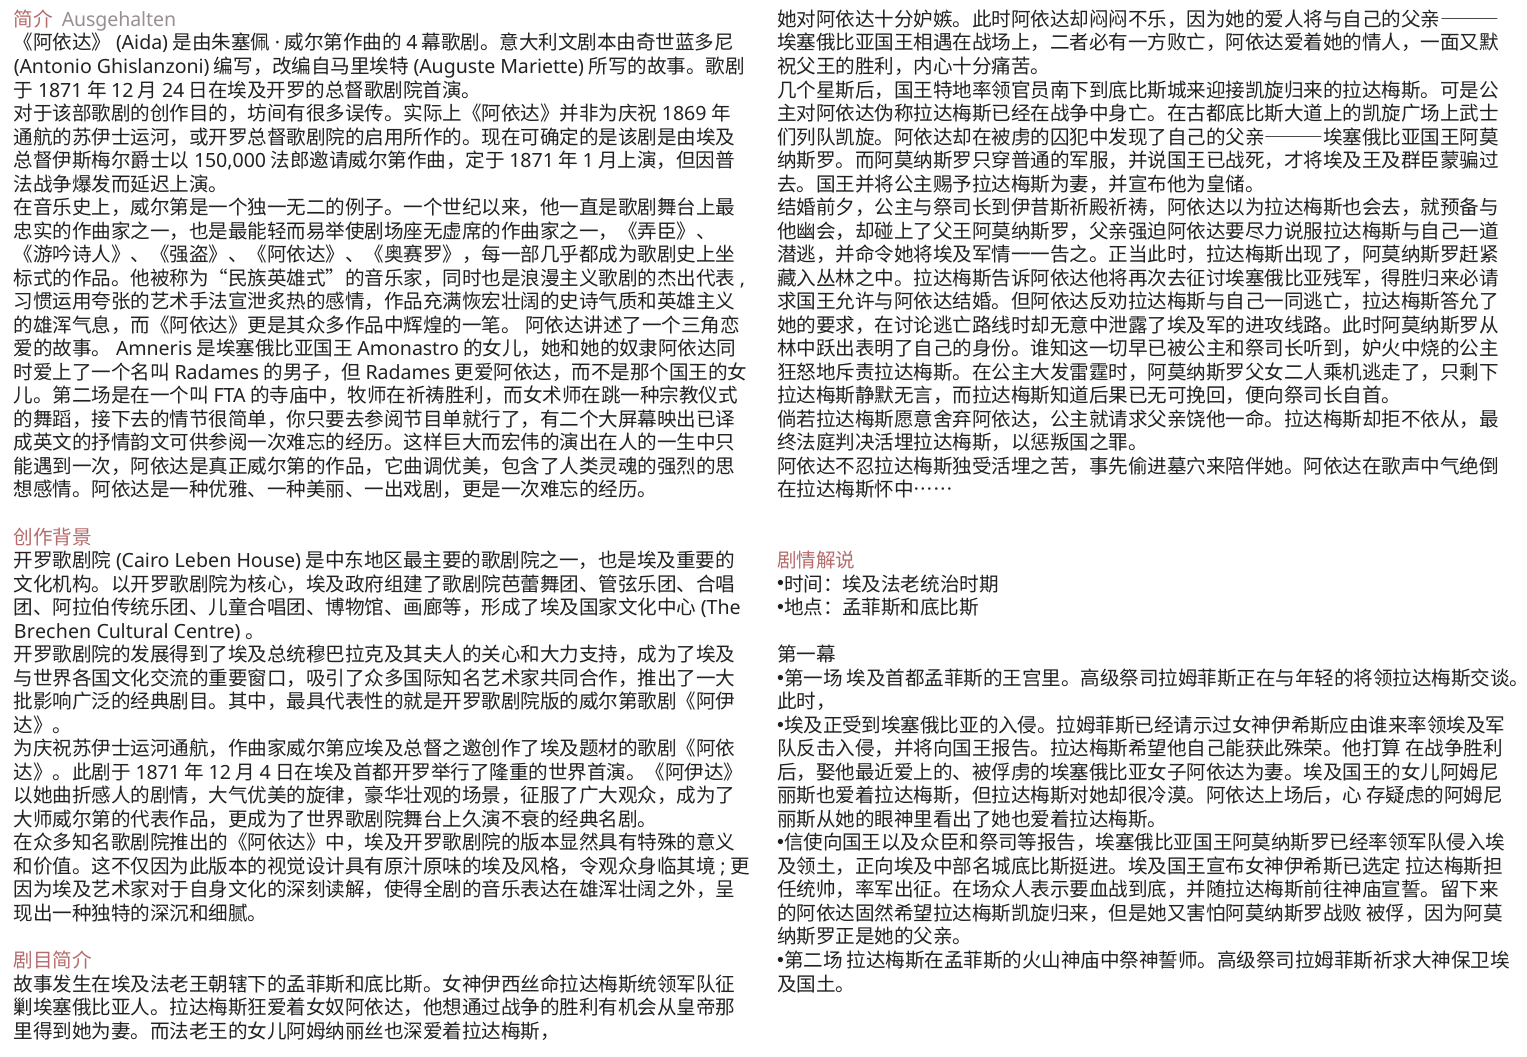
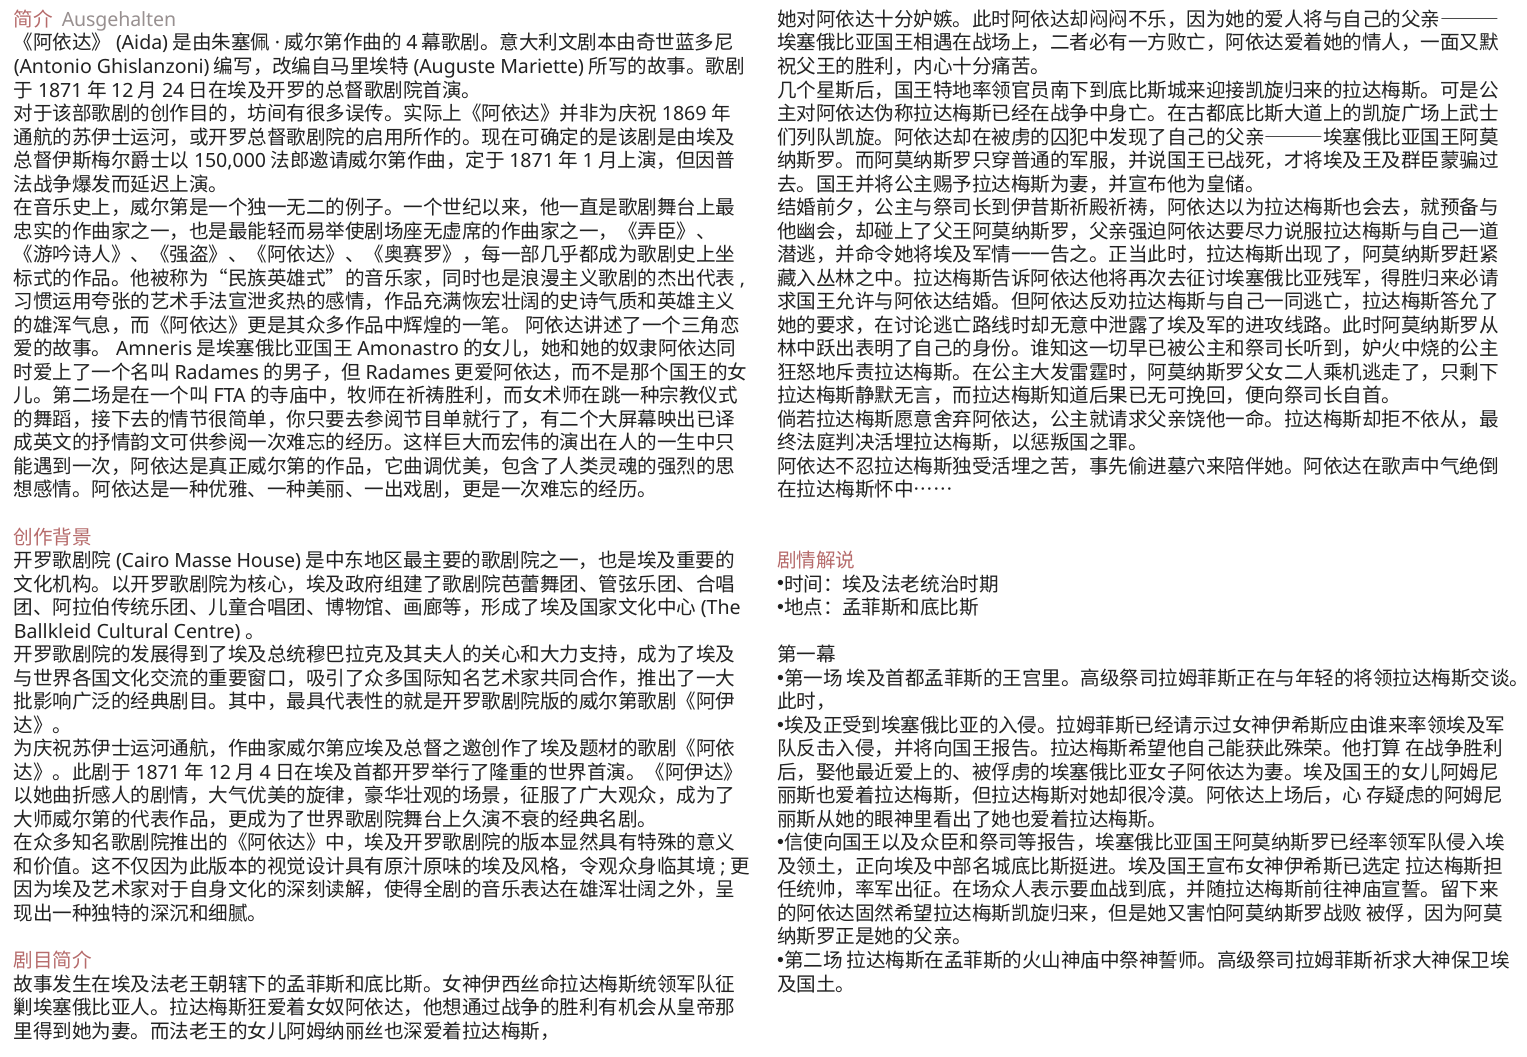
Leben: Leben -> Masse (203, 561)
Brechen: Brechen -> Ballkleid (53, 632)
